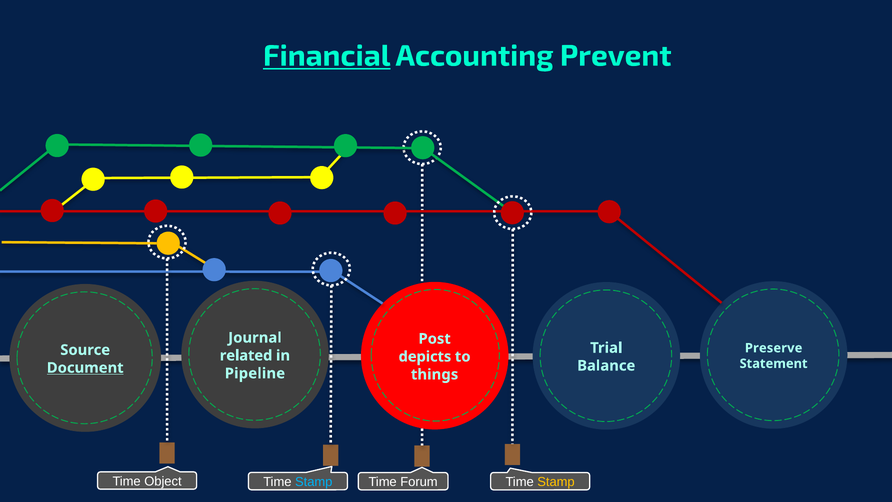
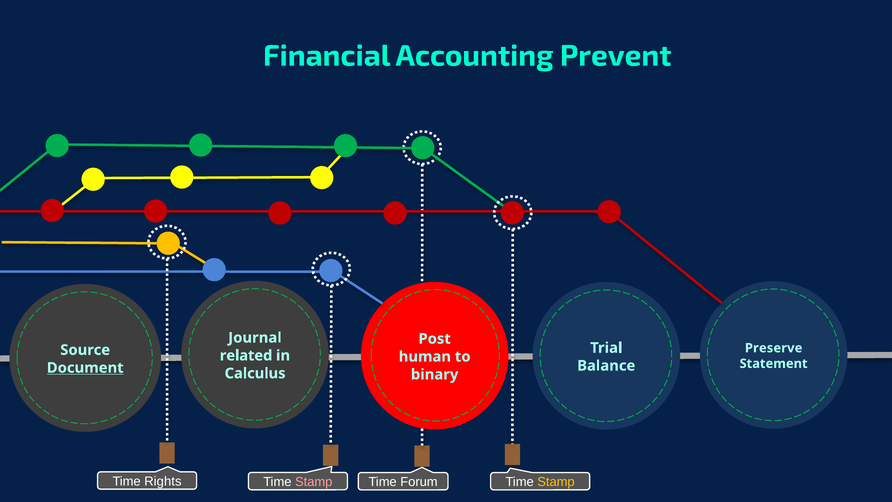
Financial underline: present -> none (327, 56)
depicts: depicts -> human (425, 356)
Pipeline: Pipeline -> Calculus (255, 373)
things: things -> binary (435, 374)
Object: Object -> Rights (163, 481)
Stamp colour: light blue -> pink (314, 482)
